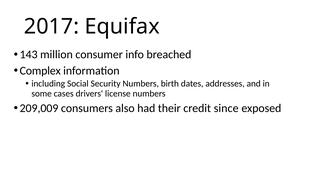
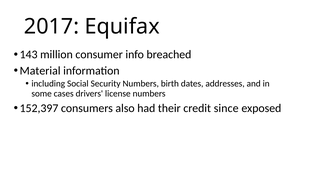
Complex: Complex -> Material (40, 70)
209,009: 209,009 -> 152,397 (39, 108)
